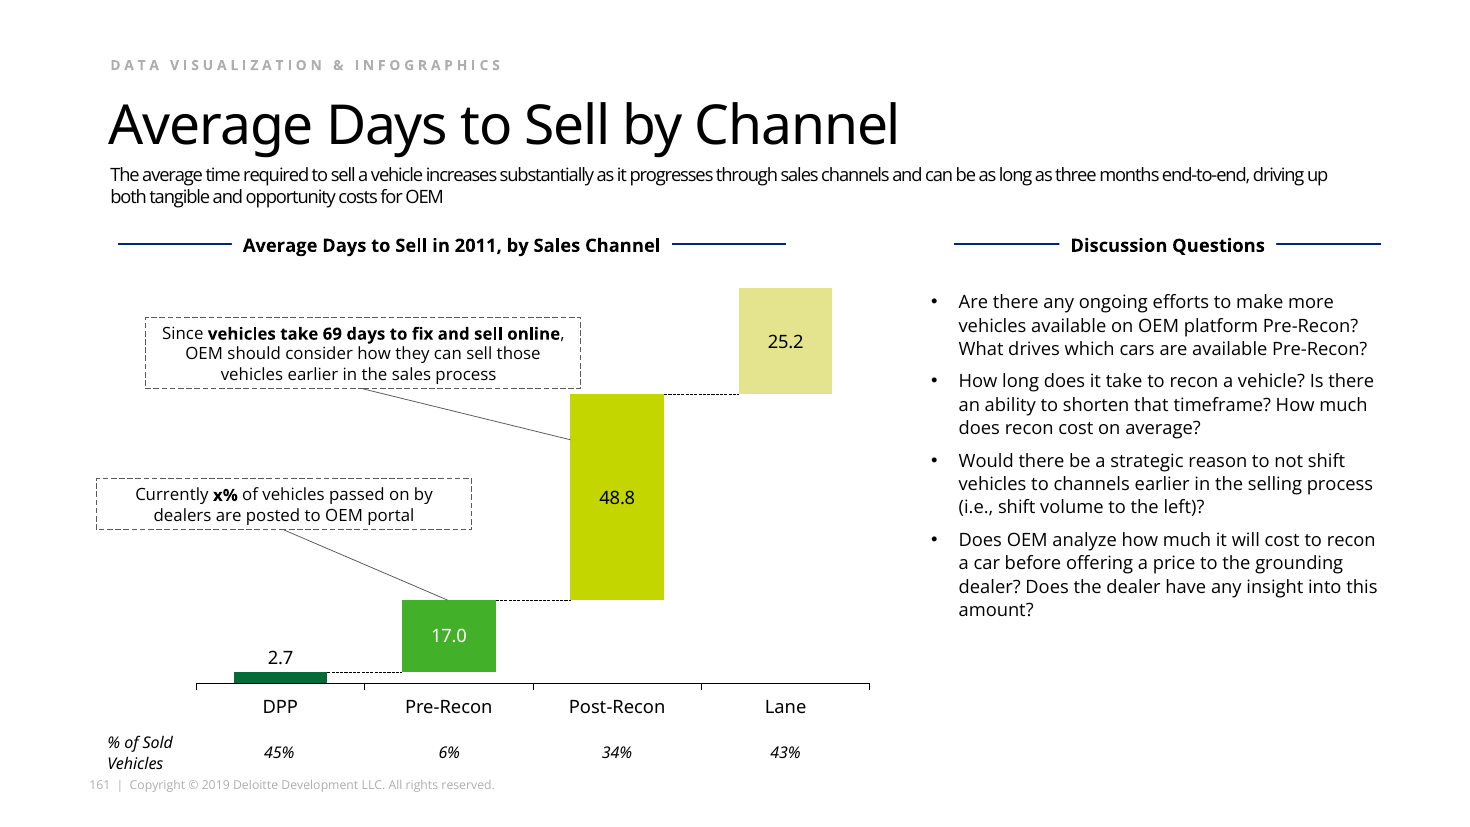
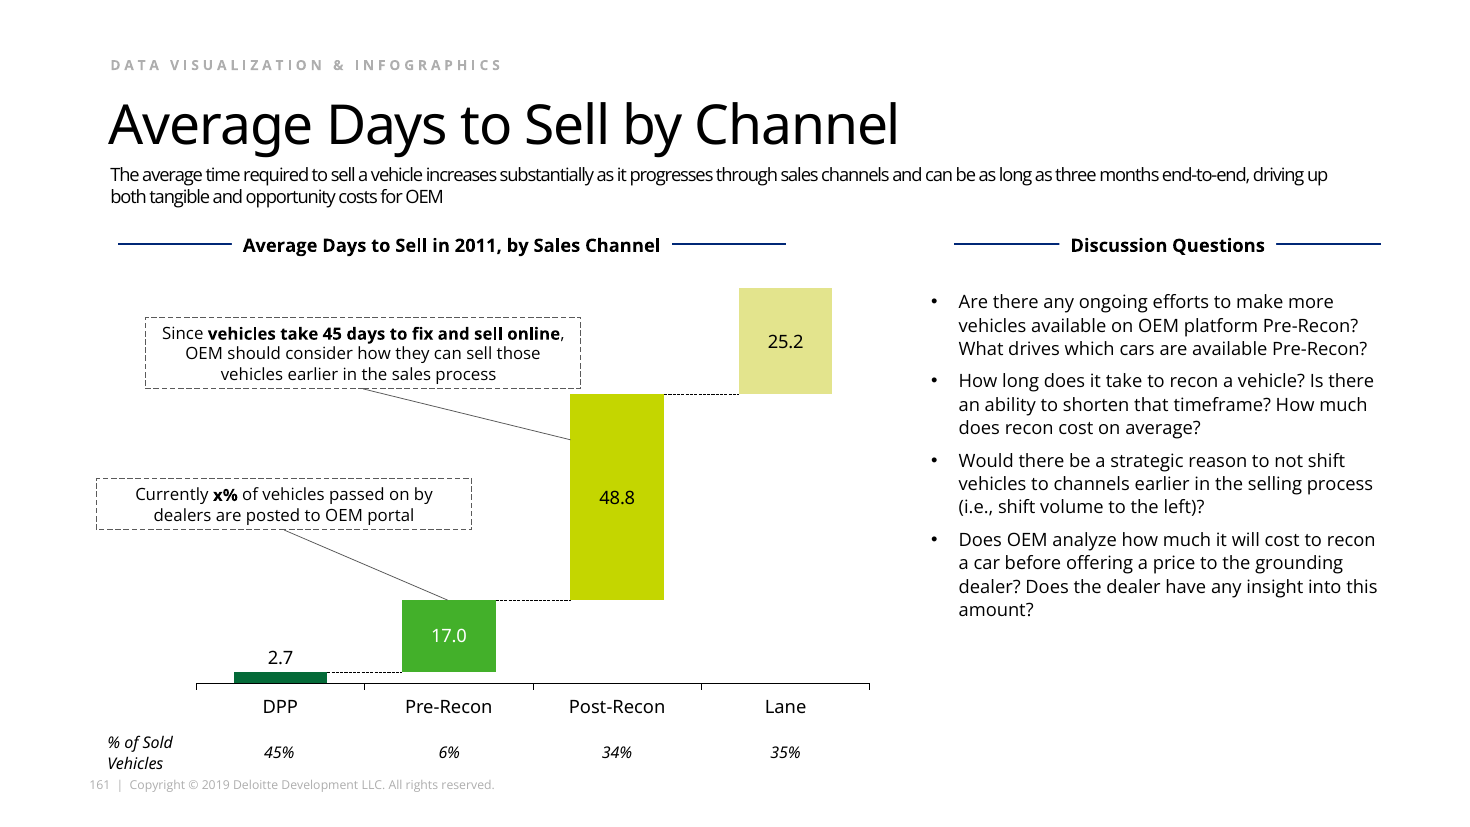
69: 69 -> 45 (332, 334)
43%: 43% -> 35% (786, 754)
